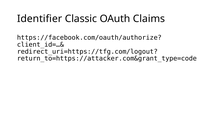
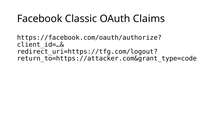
Identifier: Identifier -> Facebook (40, 19)
